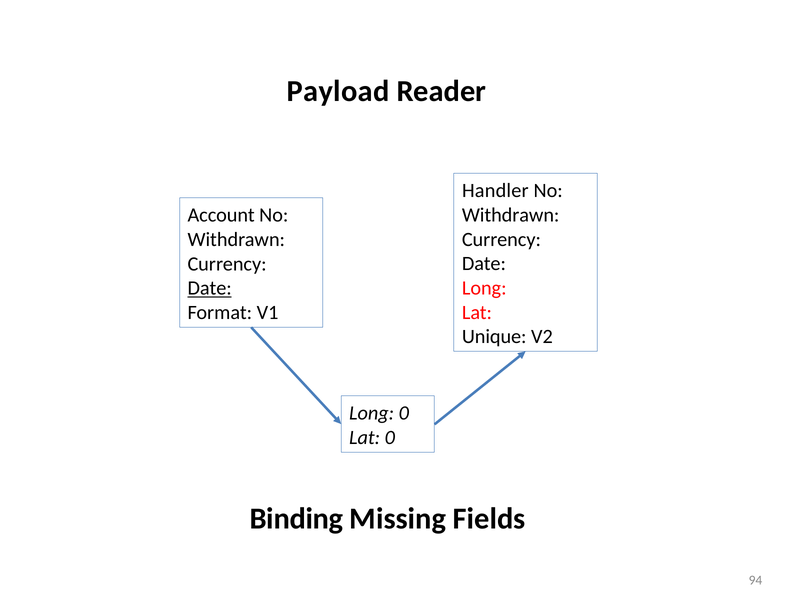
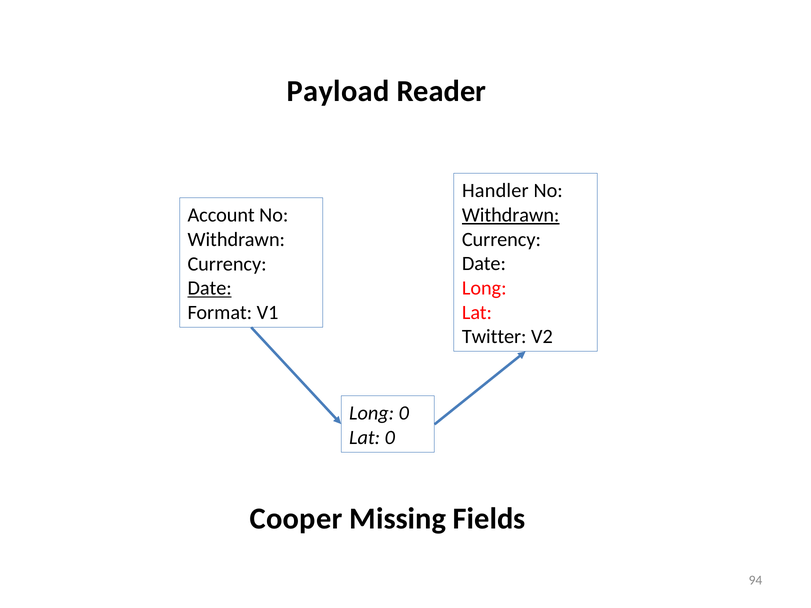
Withdrawn underline: none -> present (511, 215)
Unique: Unique -> Twitter (494, 337)
Binding: Binding -> Cooper (296, 519)
